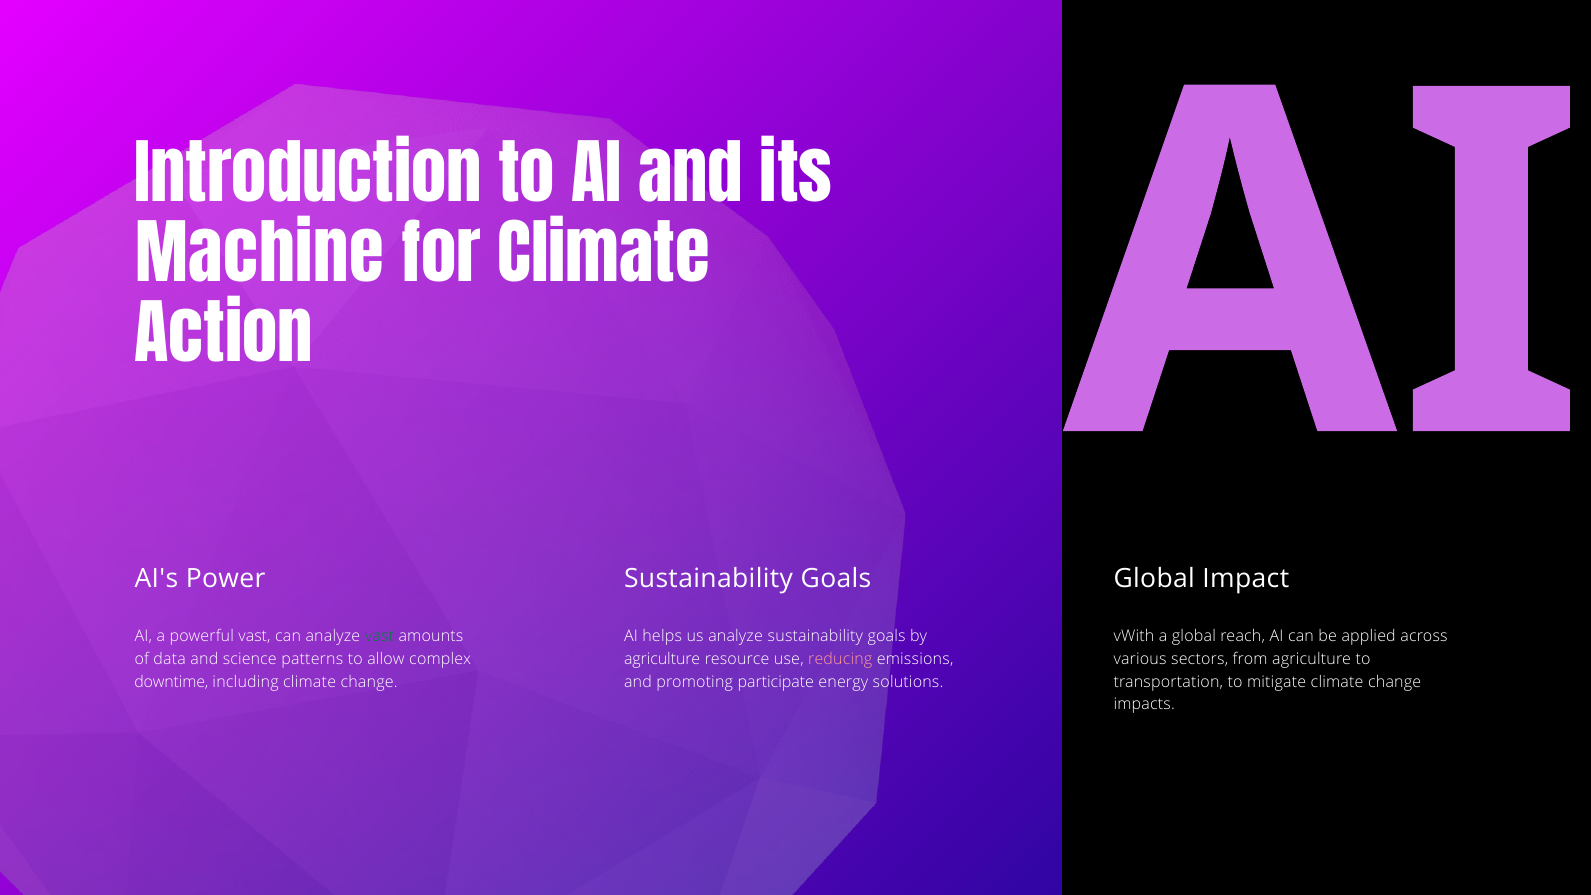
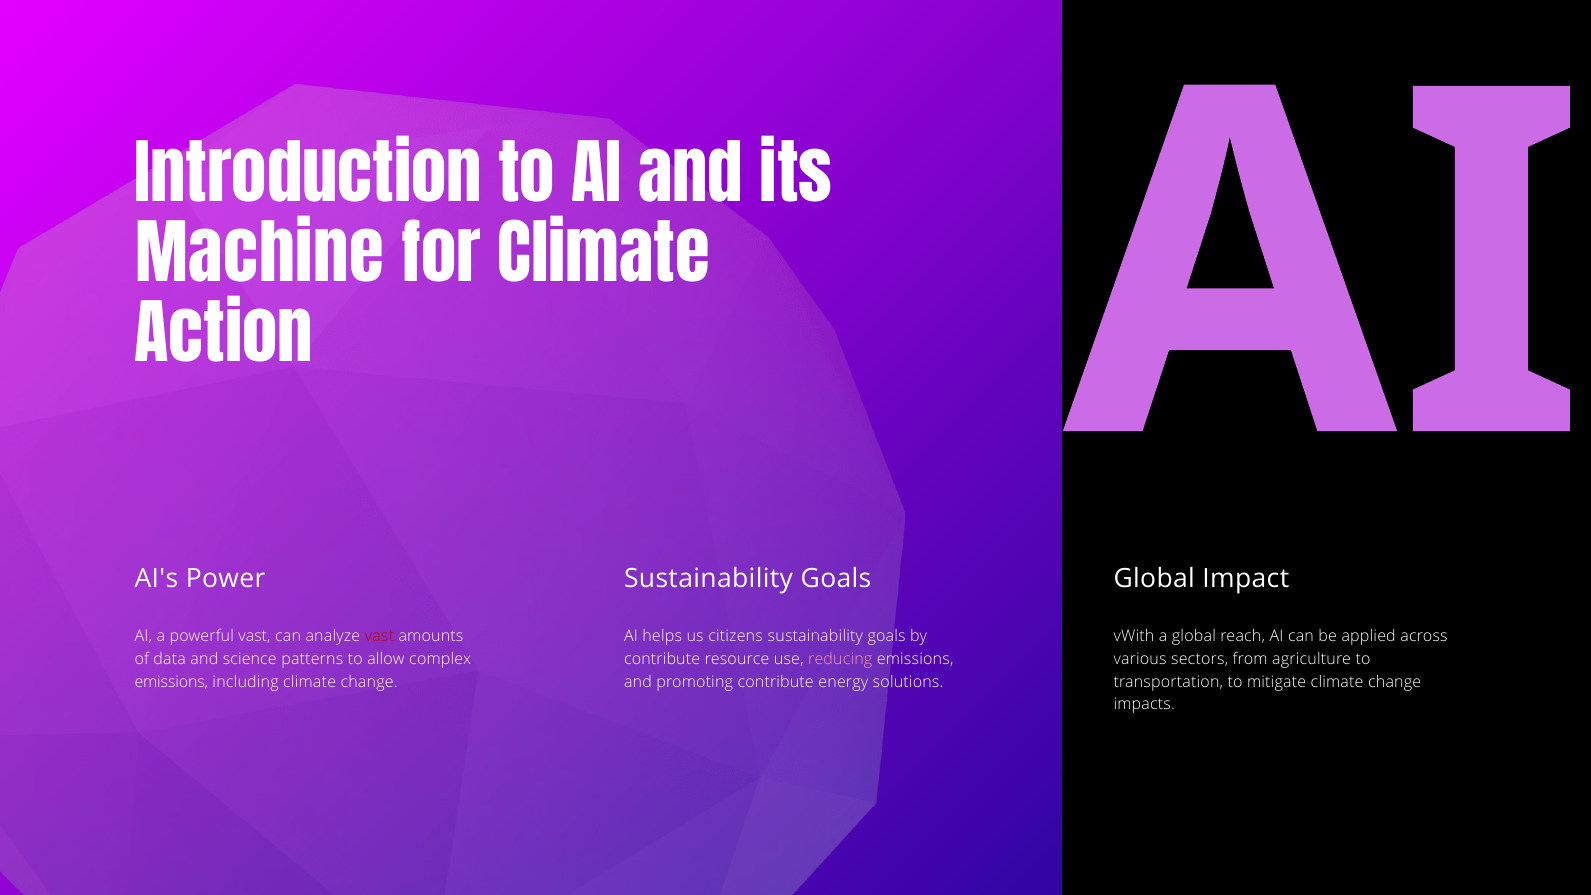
vast colour: green -> red (379, 637)
us analyze: analyze -> citizens (736, 637)
agriculture: agriculture -> contribute (662, 659)
downtime: downtime -> emissions (171, 682)
promoting participate: participate -> contribute (776, 682)
